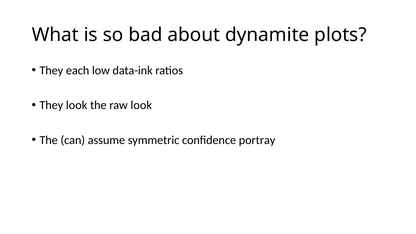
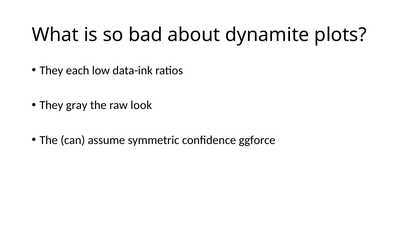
They look: look -> gray (77, 105)
portray: portray -> ggforce (257, 140)
